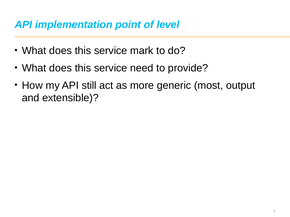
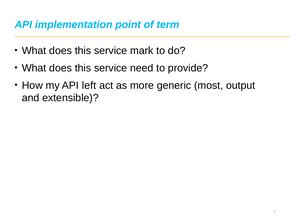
level: level -> term (168, 25)
still: still -> left (89, 86)
